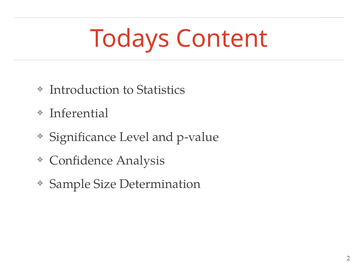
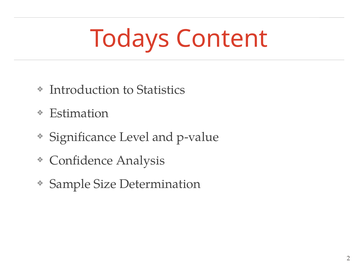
Inferential: Inferential -> Estimation (79, 113)
